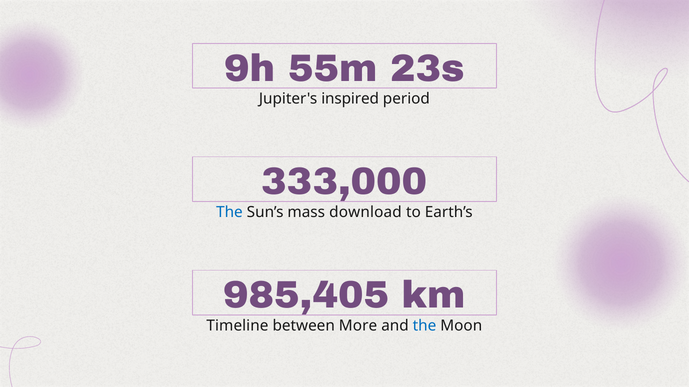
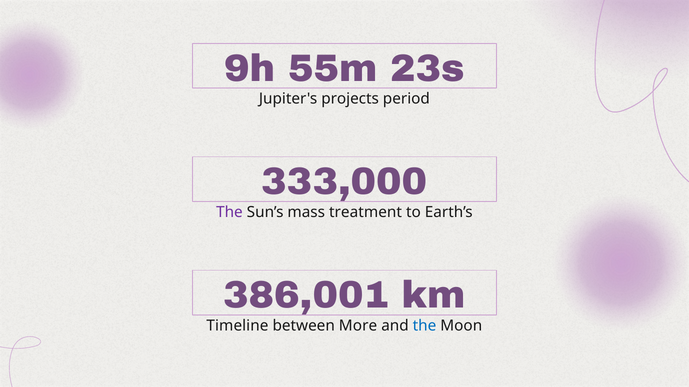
inspired: inspired -> projects (350, 99)
The colour: blue -> purple (229, 212)
download: download -> treatment (366, 212)
985,405: 985,405 -> 386,001 (306, 296)
